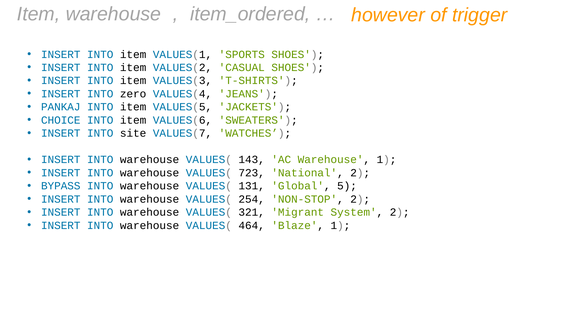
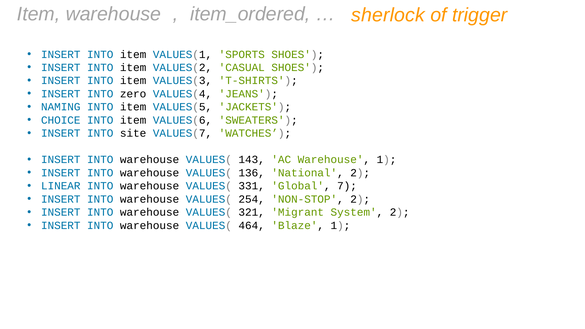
however: however -> sherlock (388, 15)
PANKAJ: PANKAJ -> NAMING (61, 107)
723: 723 -> 136 (252, 173)
BYPASS: BYPASS -> LINEAR (61, 186)
131: 131 -> 331 (252, 186)
5: 5 -> 7 (347, 186)
